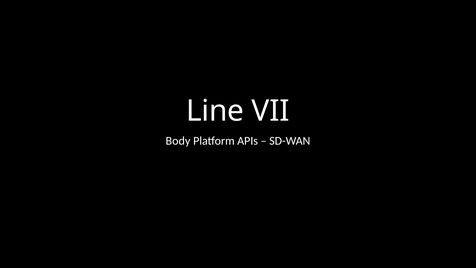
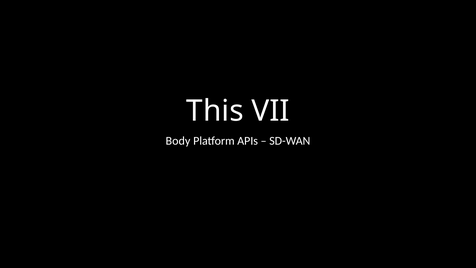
Line: Line -> This (215, 111)
